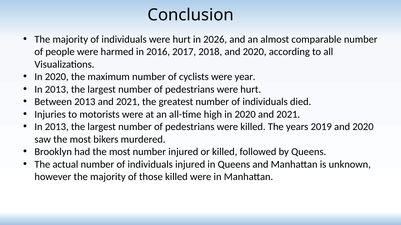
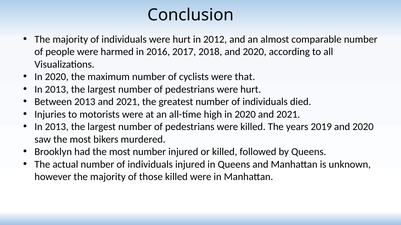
2026: 2026 -> 2012 (215, 39)
year: year -> that (245, 77)
